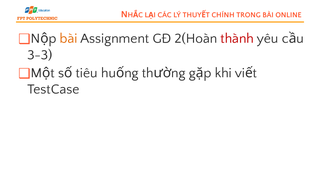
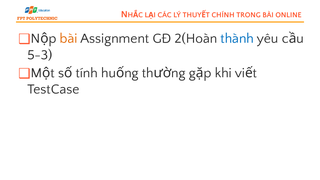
thành colour: red -> blue (237, 38)
3-3: 3-3 -> 5-3 (40, 55)
tiêu: tiêu -> tính (87, 73)
